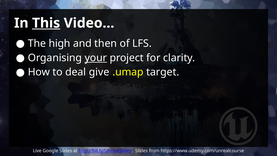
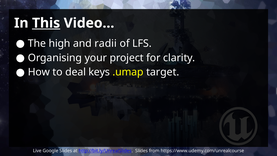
then: then -> radii (106, 43)
your underline: present -> none (96, 58)
give: give -> keys (99, 72)
